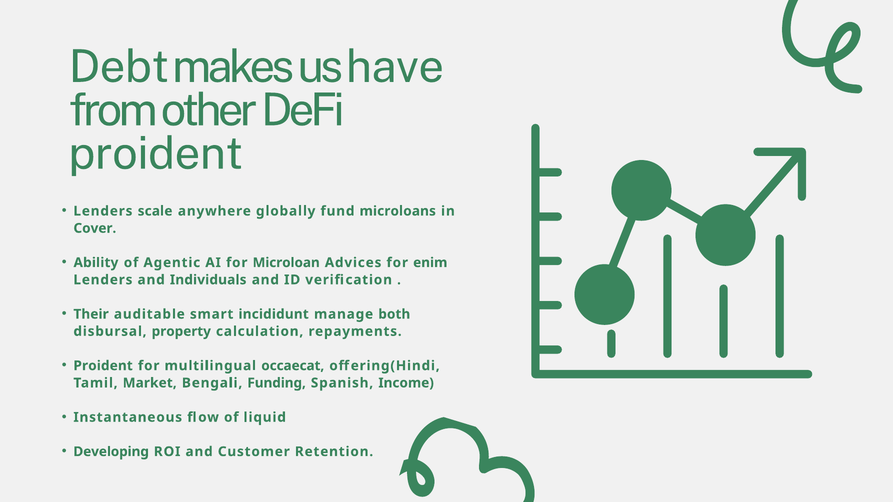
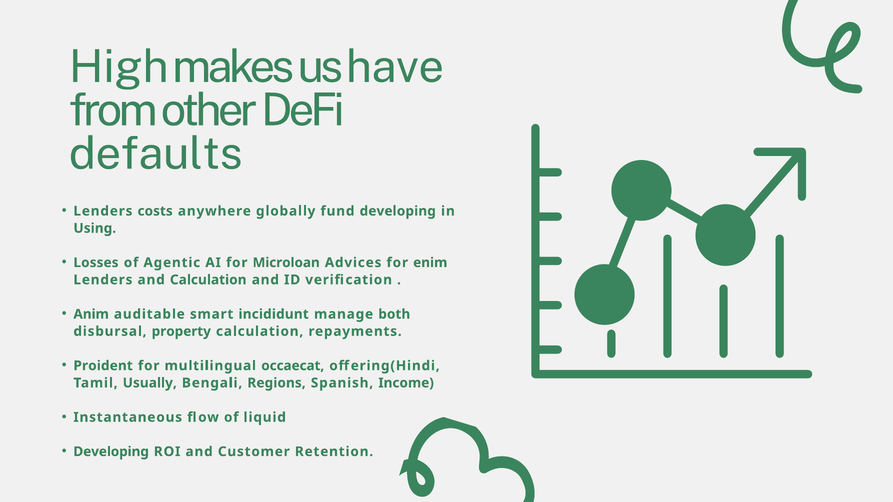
Debt: Debt -> High (119, 67)
proident: proident -> defaults (156, 154)
scale: scale -> costs (155, 211)
fund microloans: microloans -> developing (398, 211)
Cover: Cover -> Using (95, 228)
Ability: Ability -> Losses (96, 263)
and Individuals: Individuals -> Calculation (208, 280)
Their: Their -> Anim (91, 314)
Market: Market -> Usually (150, 383)
Funding: Funding -> Regions (277, 383)
